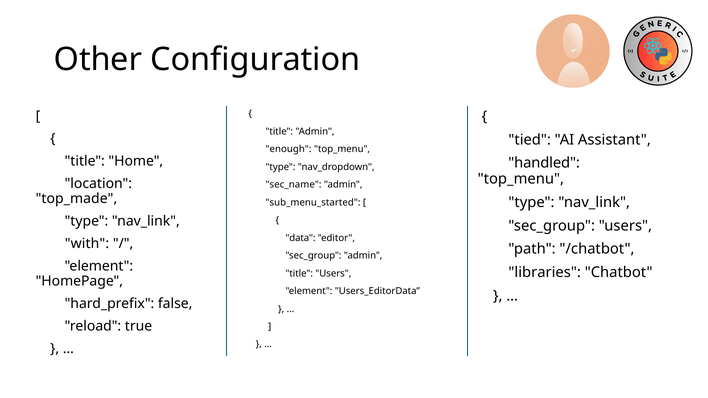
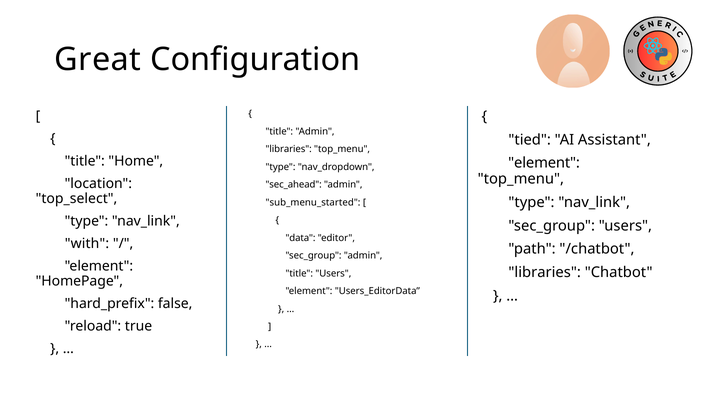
Other: Other -> Great (98, 59)
enough: enough -> libraries (289, 149)
handled: handled -> element (544, 163)
sec_name: sec_name -> sec_ahead (294, 185)
top_made: top_made -> top_select (76, 199)
